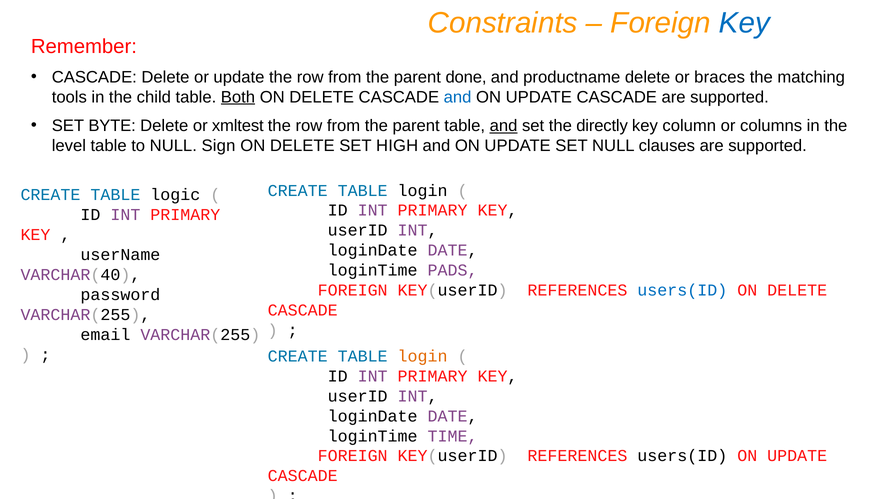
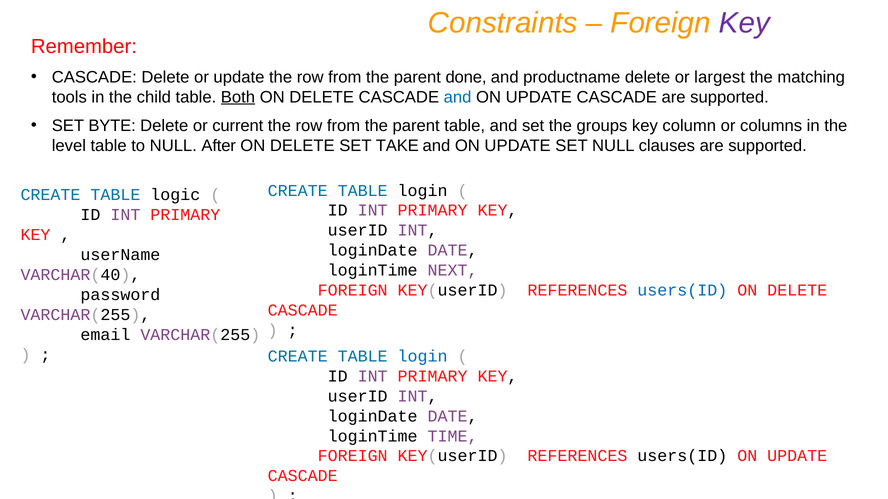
Key colour: blue -> purple (745, 23)
braces: braces -> largest (720, 77)
xmltest: xmltest -> current (238, 126)
and underline: present -> none (504, 126)
directly: directly -> groups (602, 126)
Sign: Sign -> After (219, 146)
HIGH: HIGH -> TAKE (397, 146)
PADS: PADS -> NEXT (453, 271)
login colour: orange -> blue (423, 357)
